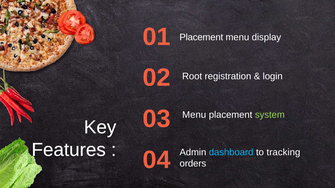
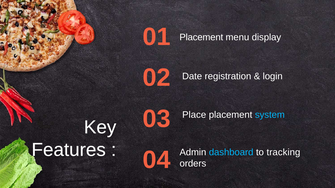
Root: Root -> Date (192, 77)
Menu: Menu -> Place (194, 115)
system colour: light green -> light blue (270, 115)
